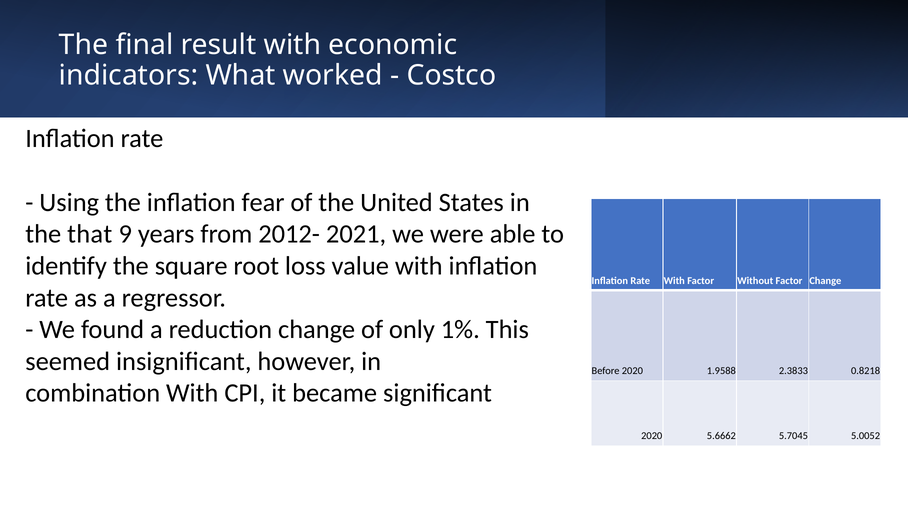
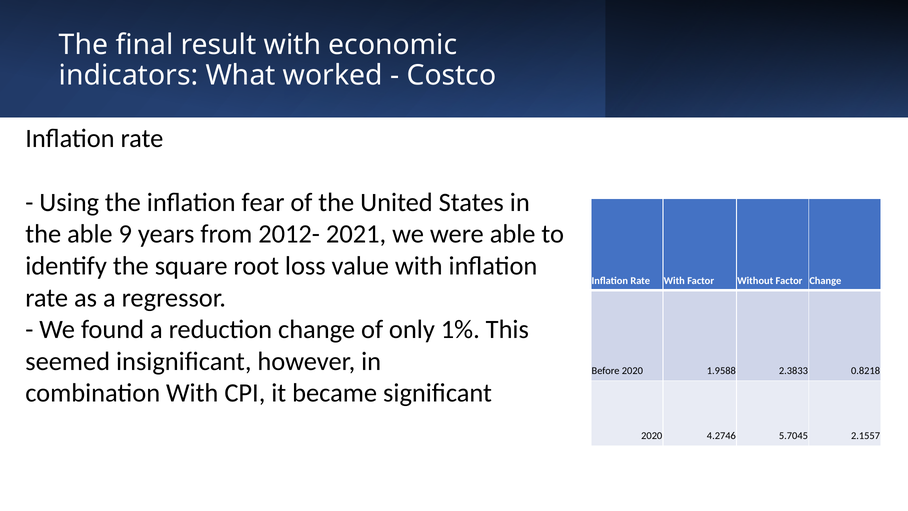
the that: that -> able (90, 234)
5.6662: 5.6662 -> 4.2746 (721, 436)
5.0052: 5.0052 -> 2.1557 (866, 436)
